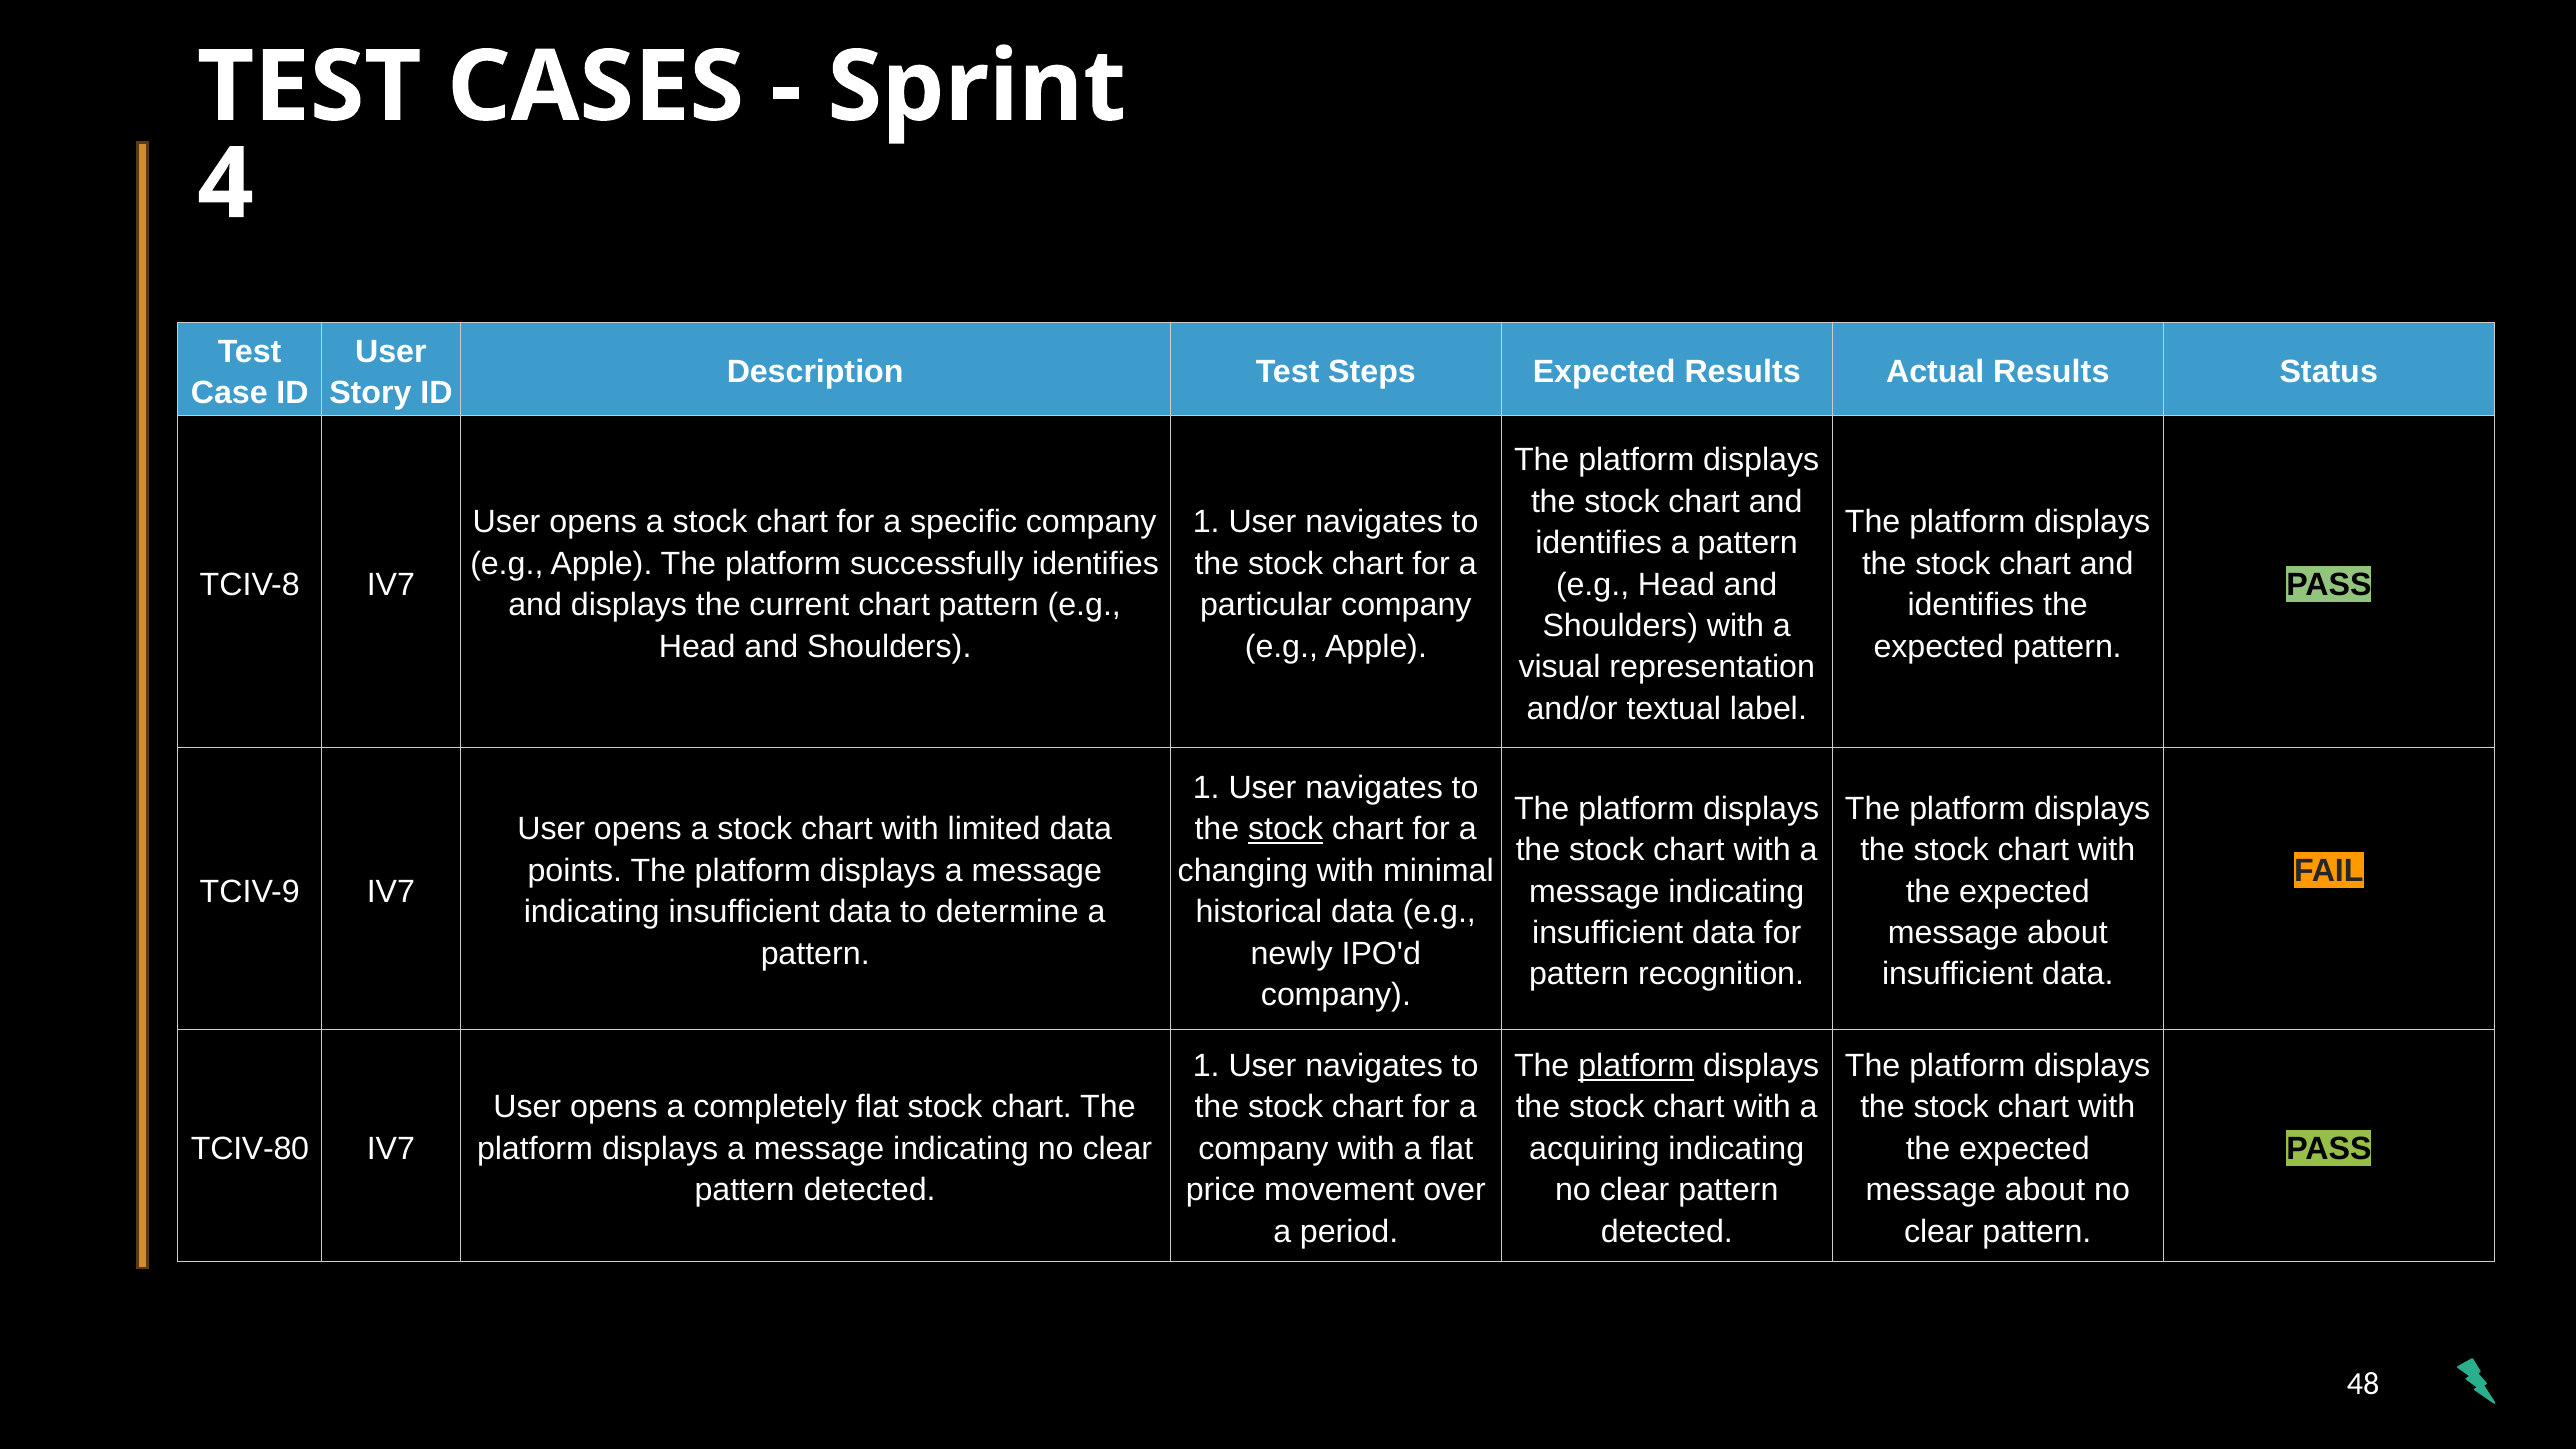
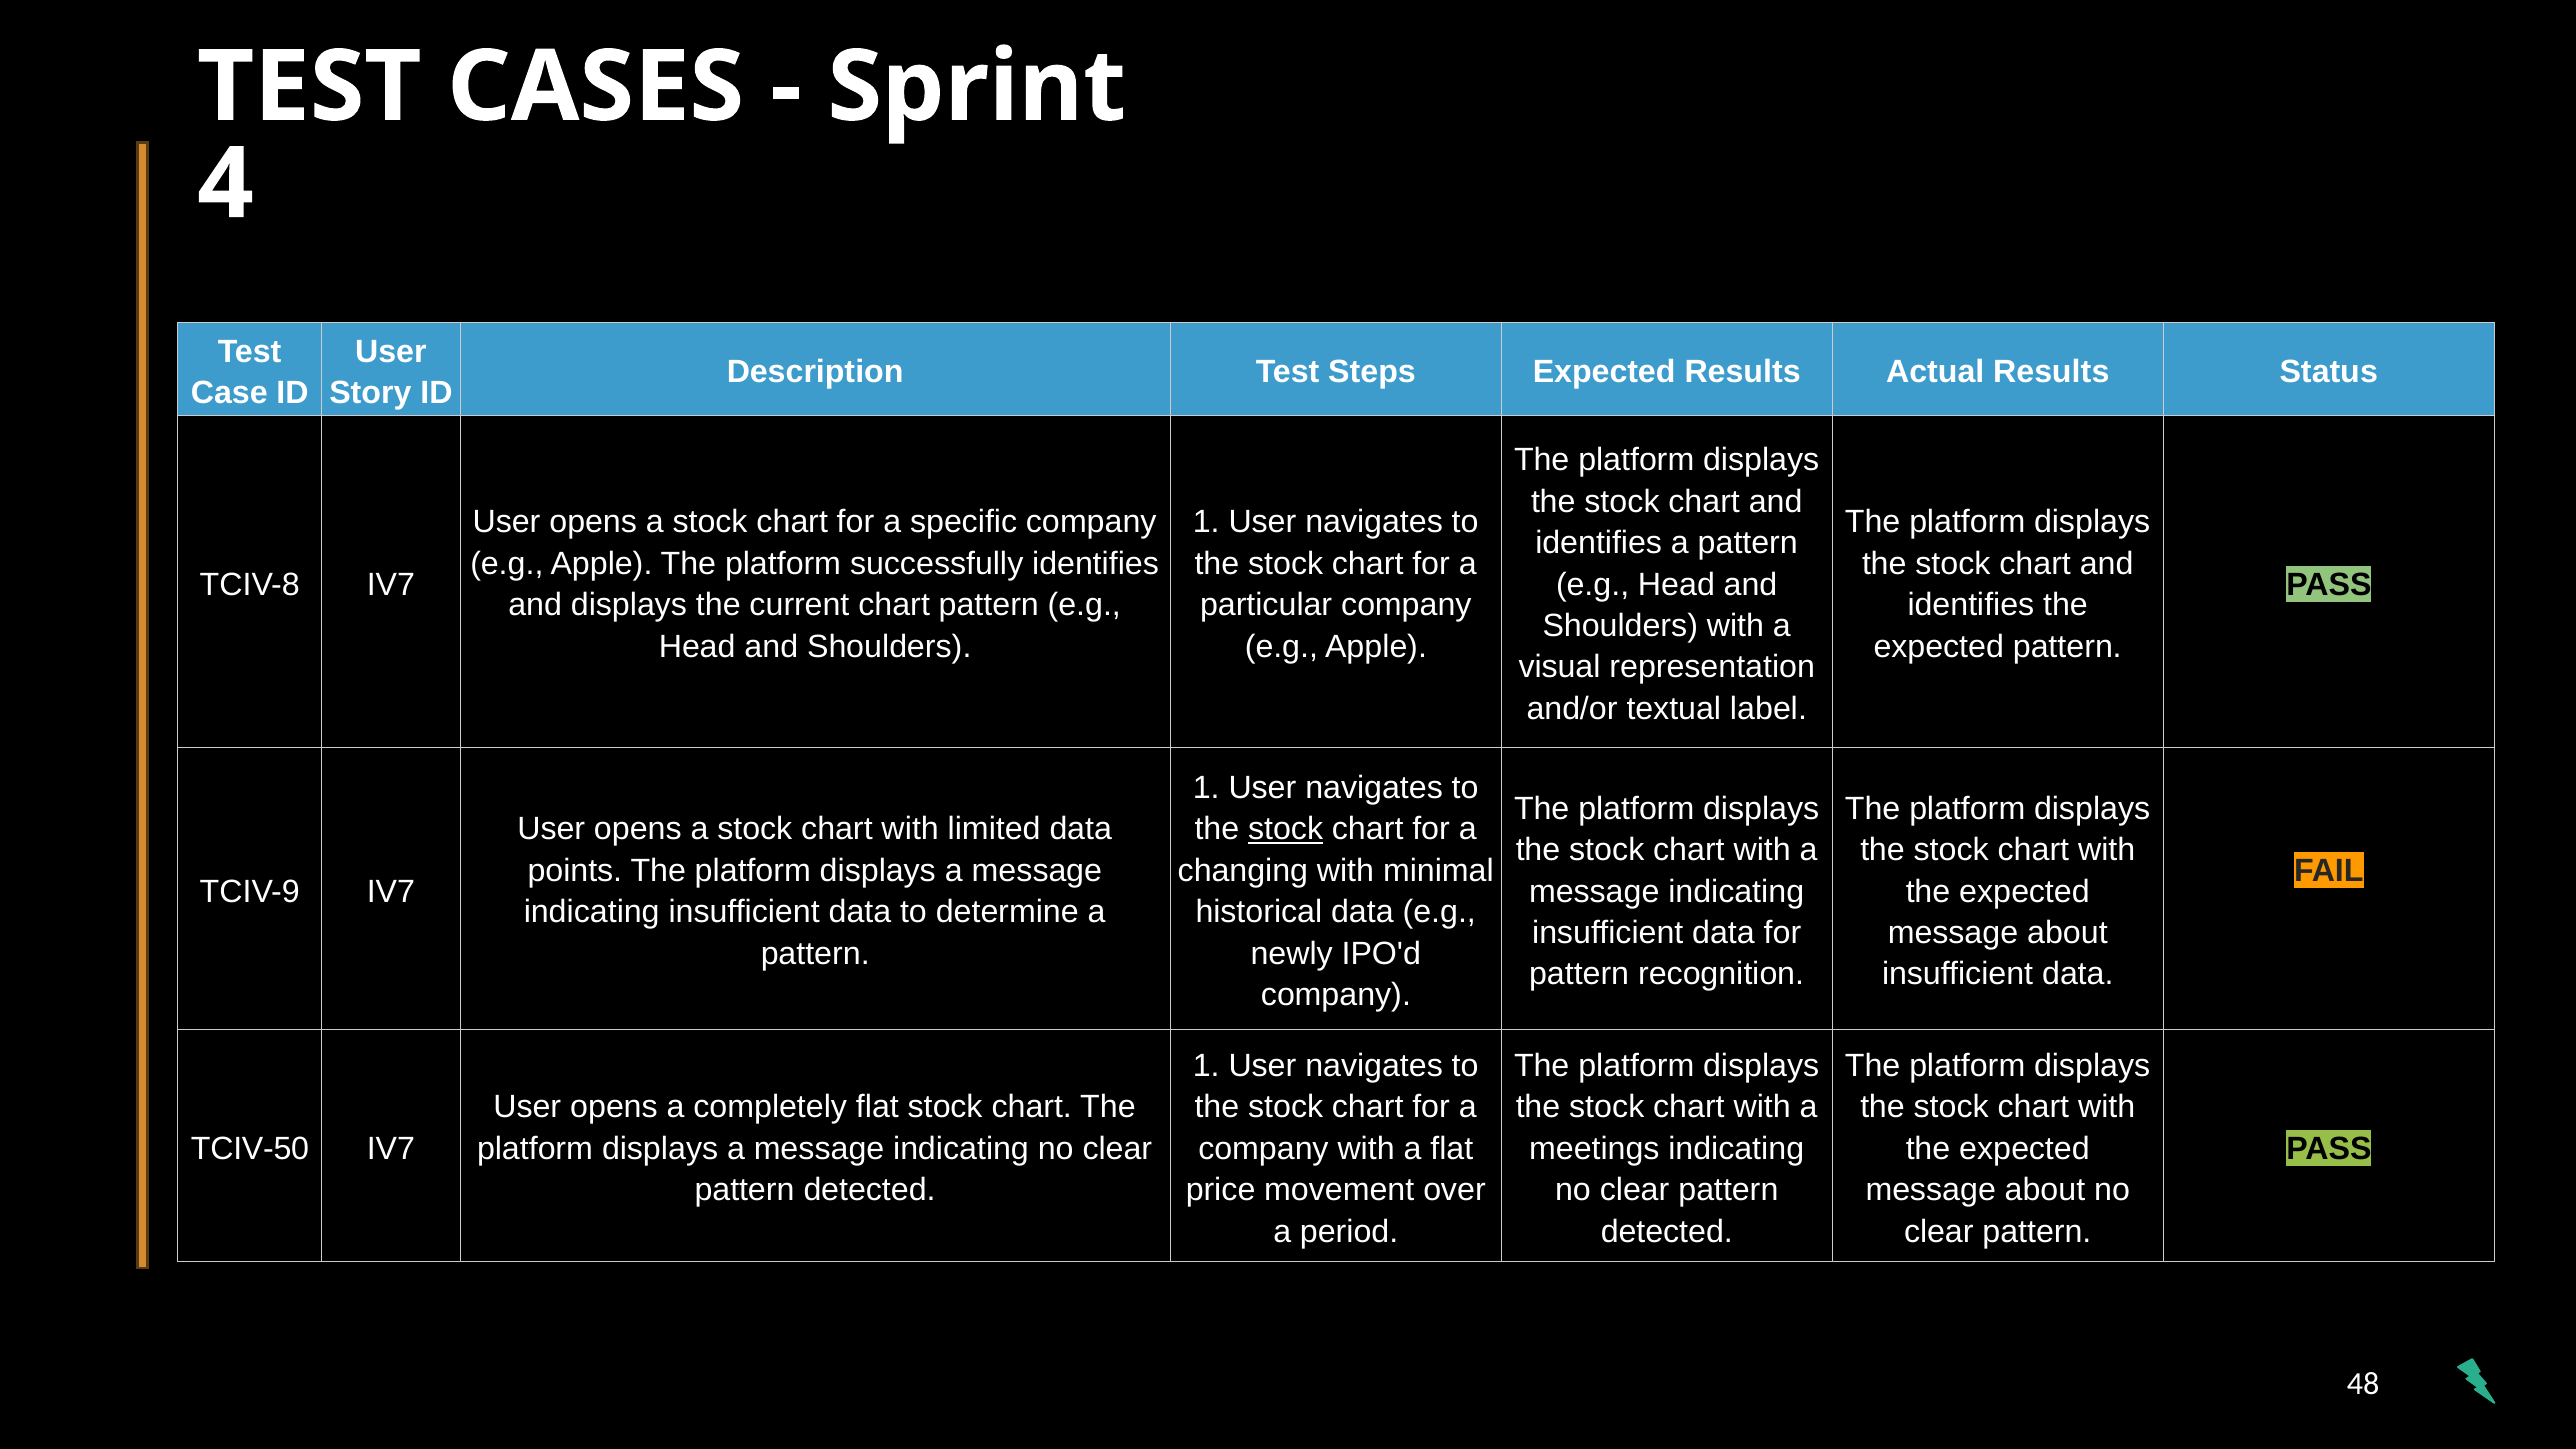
platform underline: present -> none (1636, 1066)
TCIV-80: TCIV-80 -> TCIV-50 (250, 1149)
acquiring: acquiring -> meetings (1594, 1149)
